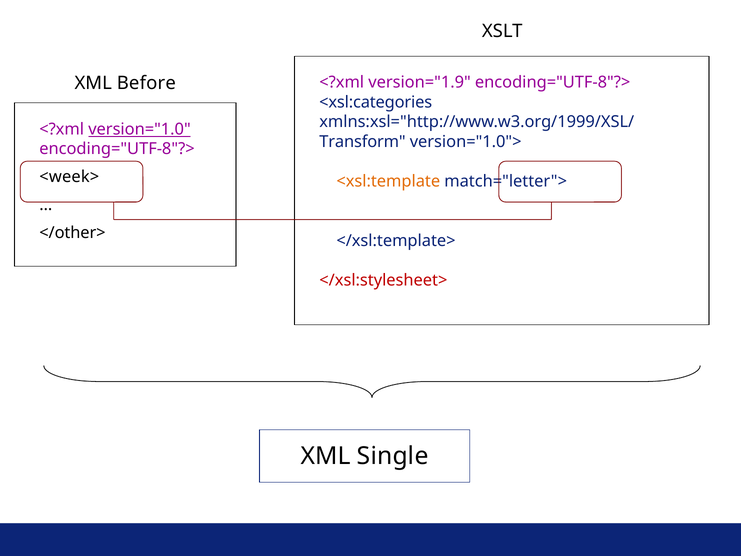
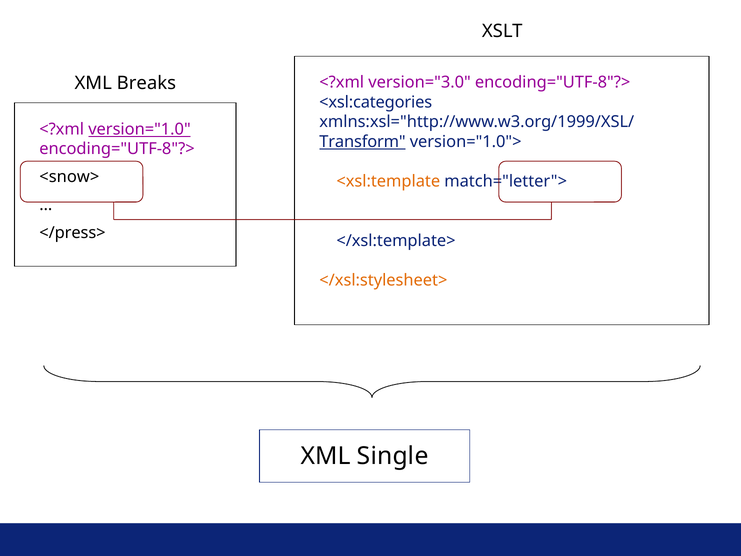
version="1.9: version="1.9 -> version="3.0 (420, 82)
Before: Before -> Breaks (146, 83)
Transform underline: none -> present (363, 142)
<week>: <week> -> <snow> (69, 177)
</other>: </other> -> </press> (72, 233)
</xsl:stylesheet> colour: red -> orange (383, 280)
